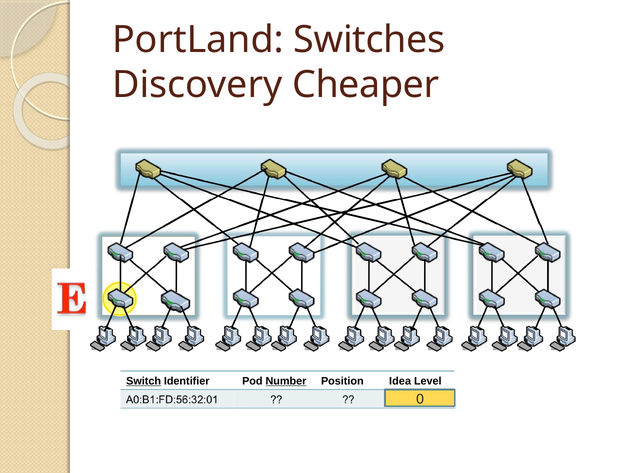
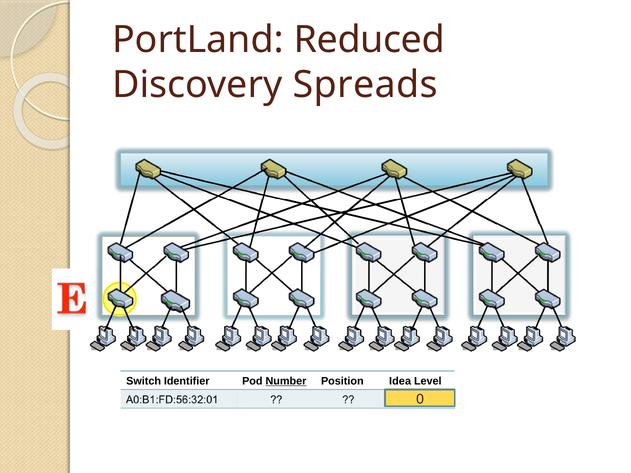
Switches: Switches -> Reduced (369, 40)
Cheaper: Cheaper -> Spreads (365, 85)
Switch underline: present -> none (144, 381)
